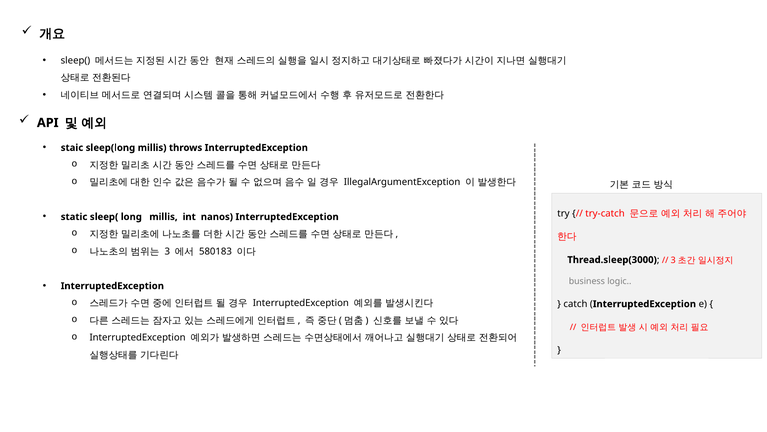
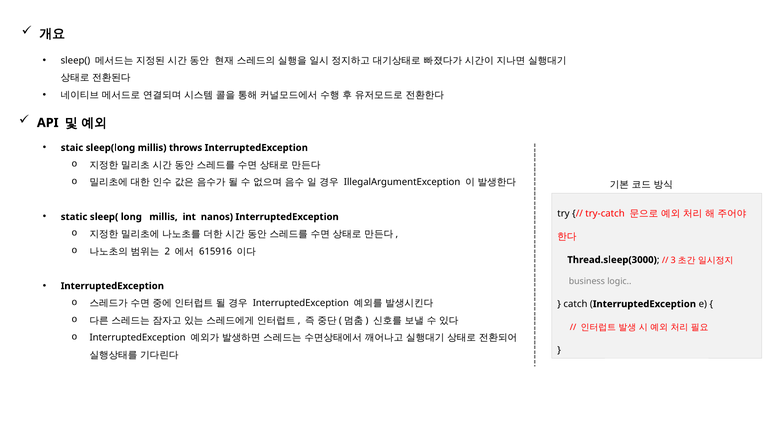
3: 3 -> 2 (167, 251)
580183: 580183 -> 615916 (215, 251)
